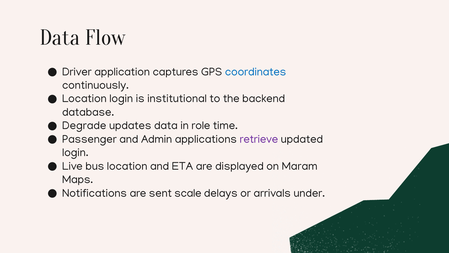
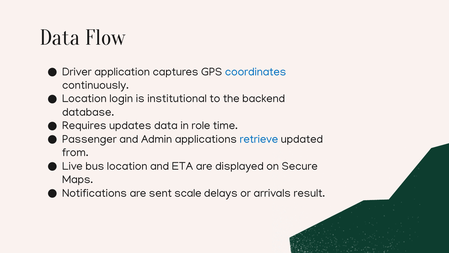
Degrade: Degrade -> Requires (84, 125)
retrieve colour: purple -> blue (259, 139)
login: login -> from (75, 152)
Maram: Maram -> Secure (300, 166)
under: under -> result (309, 193)
